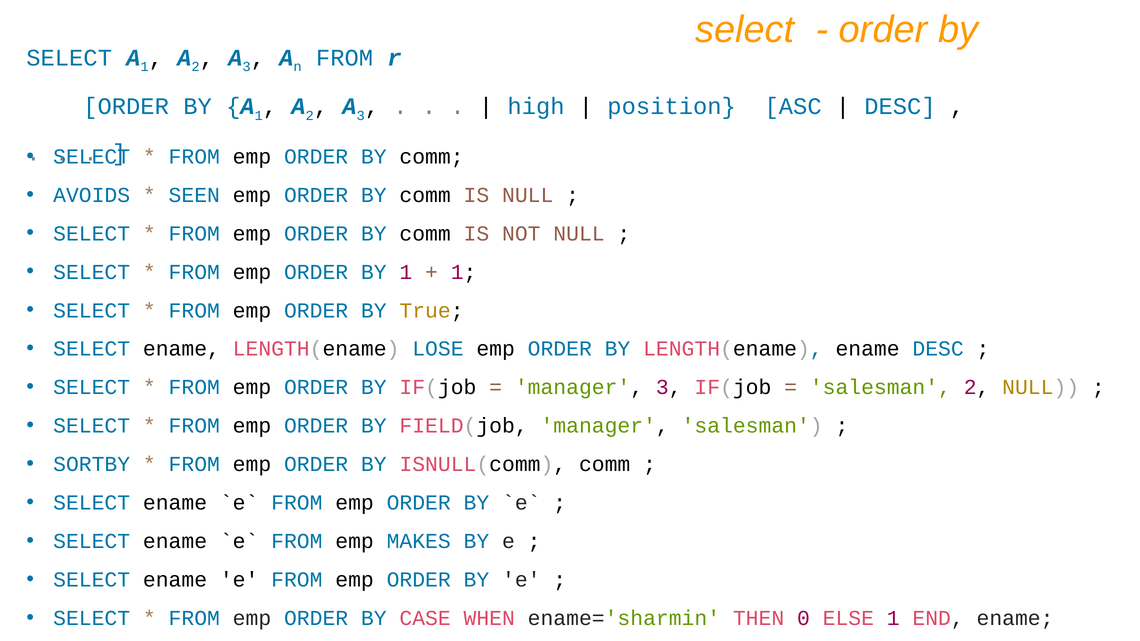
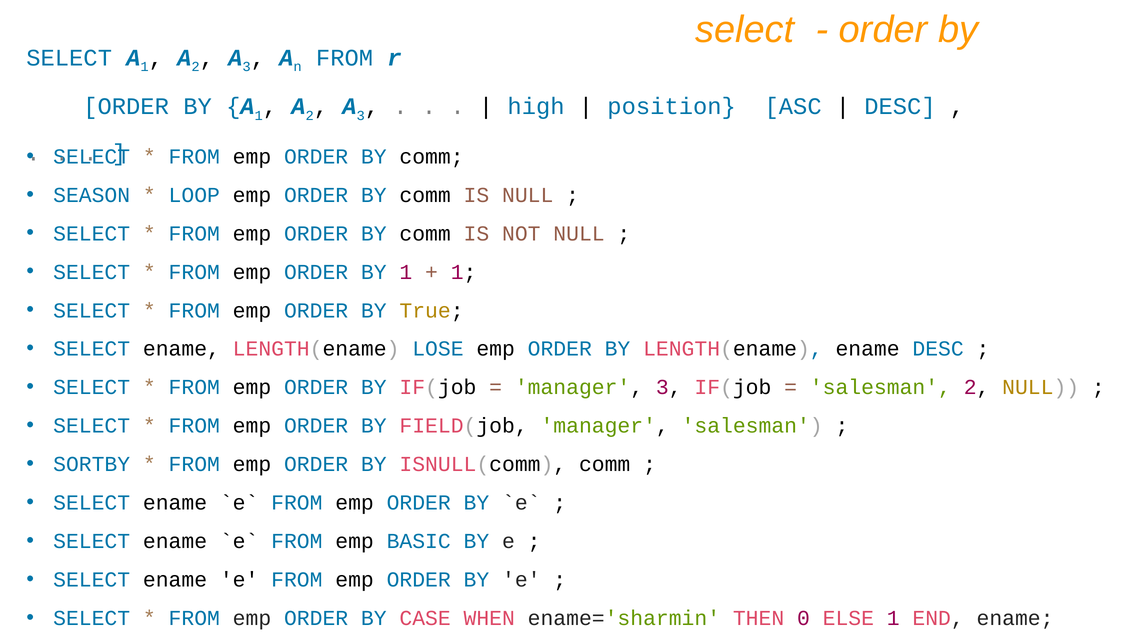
AVOIDS: AVOIDS -> SEASON (92, 195)
SEEN: SEEN -> LOOP (194, 195)
MAKES: MAKES -> BASIC (419, 541)
